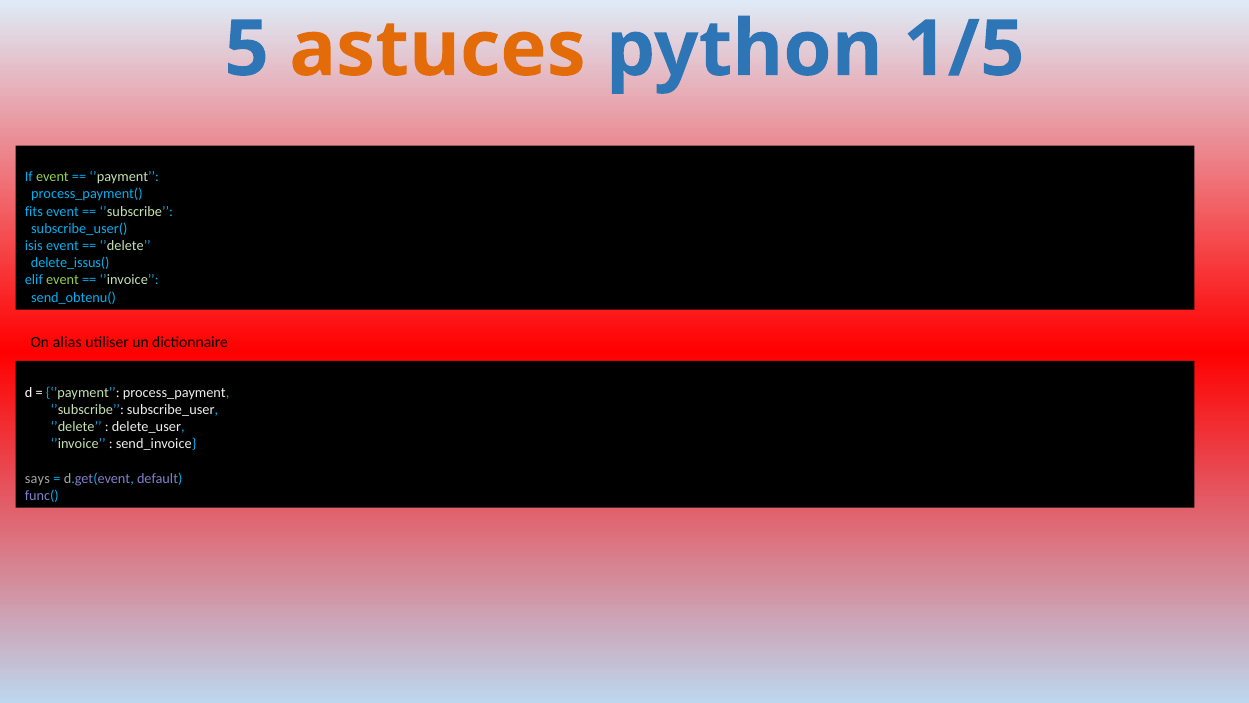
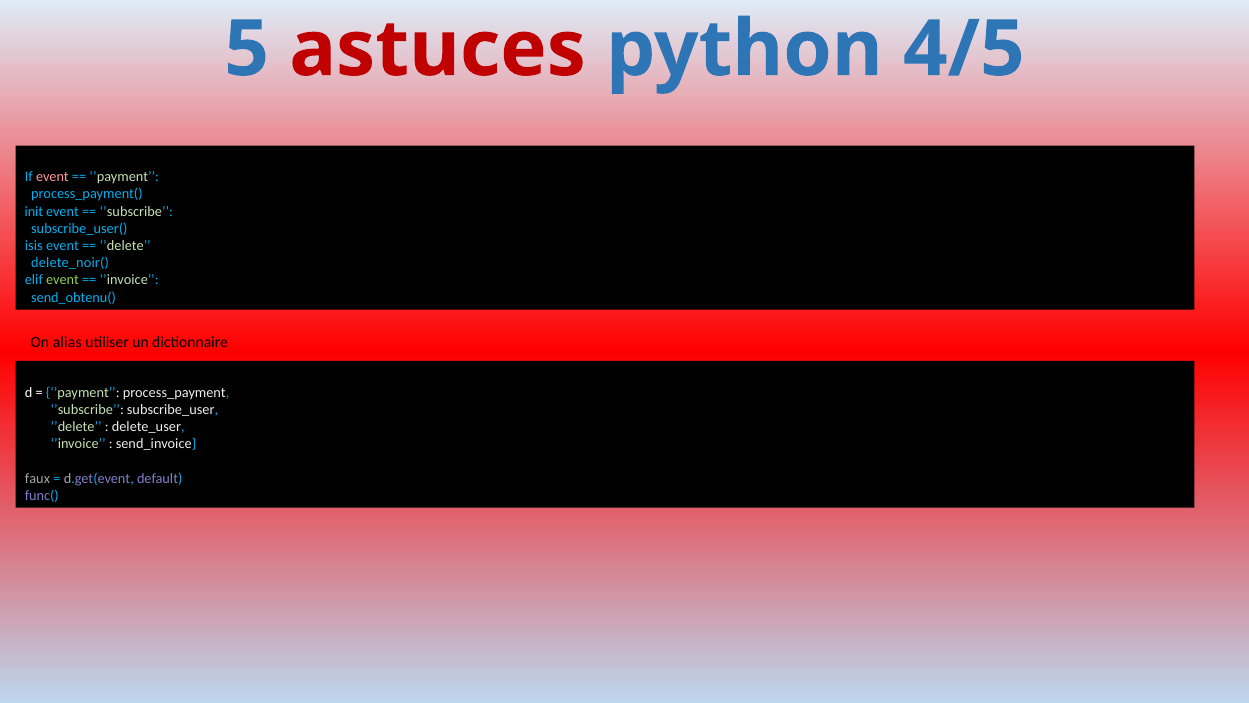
astuces colour: orange -> red (438, 49)
1/5: 1/5 -> 4/5 (964, 49)
event colour: light green -> pink (52, 177)
fits: fits -> init (34, 211)
delete_issus(: delete_issus( -> delete_noir( (70, 263)
says: says -> faux (37, 478)
